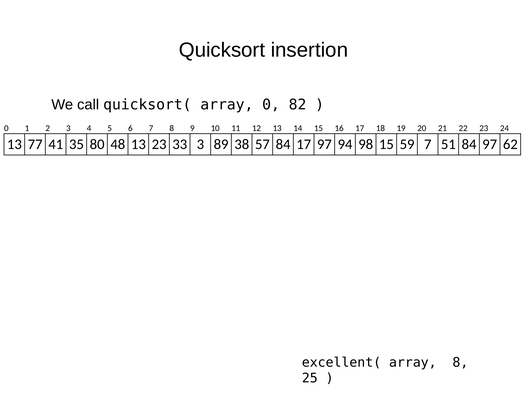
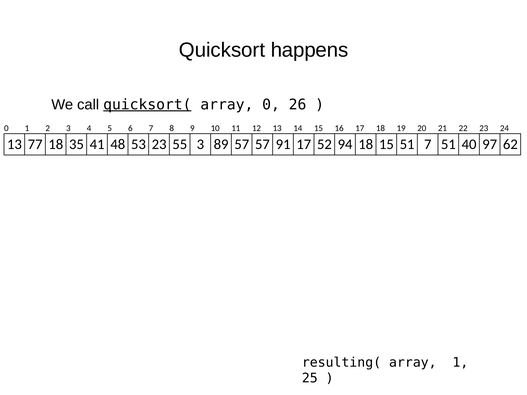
insertion: insertion -> happens (309, 50)
quicksort( underline: none -> present (147, 105)
82: 82 -> 26 (298, 105)
77 41: 41 -> 18 (56, 145)
80: 80 -> 41 (97, 145)
48 13: 13 -> 53 (138, 145)
33: 33 -> 55 (180, 145)
89 38: 38 -> 57 (242, 145)
57 84: 84 -> 91 (283, 145)
17 97: 97 -> 52 (324, 145)
94 98: 98 -> 18 (366, 145)
15 59: 59 -> 51 (407, 145)
51 84: 84 -> 40 (469, 145)
excellent(: excellent( -> resulting( (341, 363)
array 8: 8 -> 1 (460, 363)
